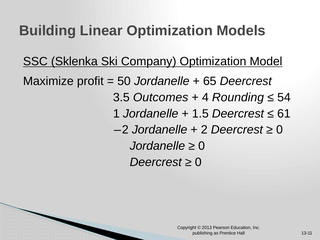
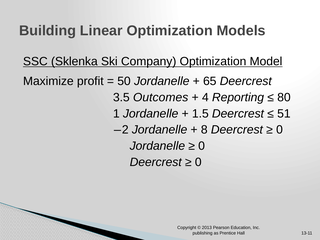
Rounding: Rounding -> Reporting (238, 97)
54: 54 -> 80 (284, 97)
61: 61 -> 51 (284, 114)
2: 2 -> 8 (204, 130)
